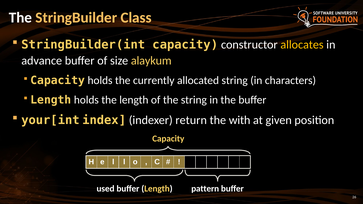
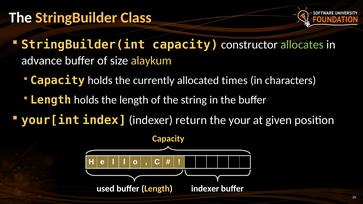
allocates colour: yellow -> light green (302, 45)
allocated string: string -> times (235, 81)
with: with -> your (240, 120)
Length pattern: pattern -> indexer (205, 189)
